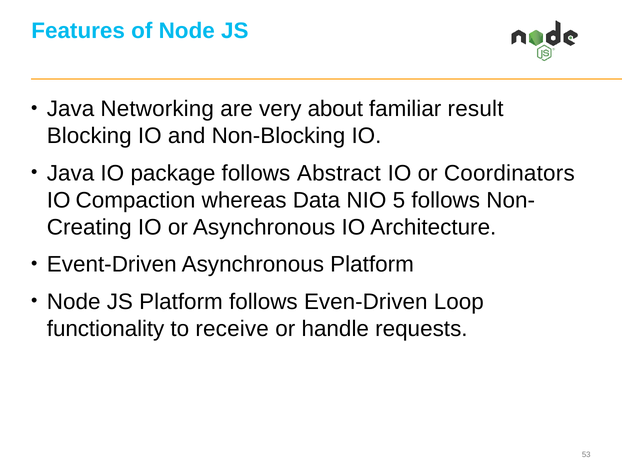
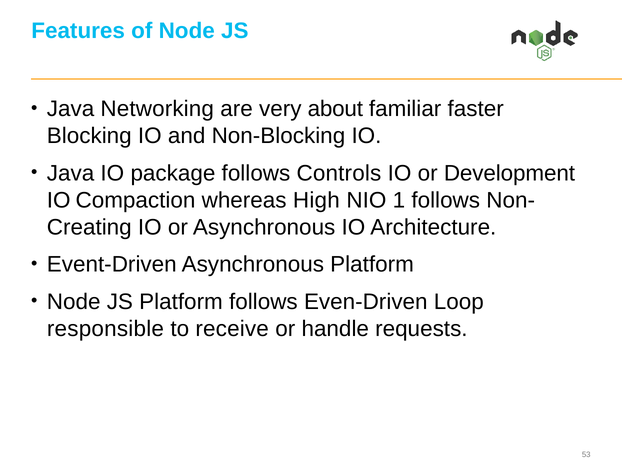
result: result -> faster (476, 109)
Abstract: Abstract -> Controls (339, 173)
Coordinators: Coordinators -> Development (509, 173)
Data: Data -> High (316, 200)
5: 5 -> 1 (399, 200)
functionality: functionality -> responsible (105, 329)
